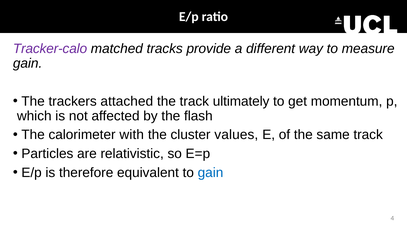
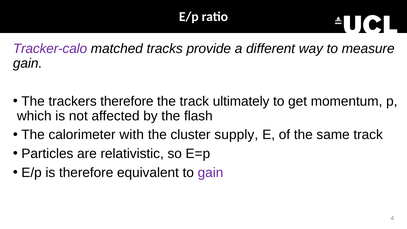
trackers attached: attached -> therefore (127, 101)
values: values -> supply (236, 135)
gain colour: blue -> purple (211, 173)
